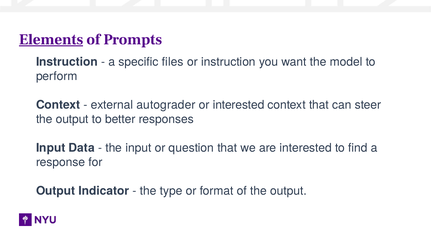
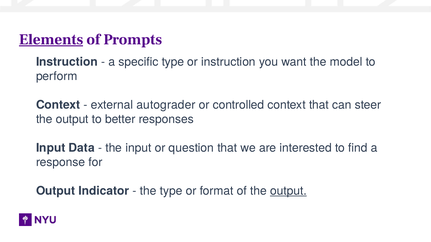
specific files: files -> type (173, 62)
or interested: interested -> controlled (239, 105)
output underline: none -> present (288, 191)
